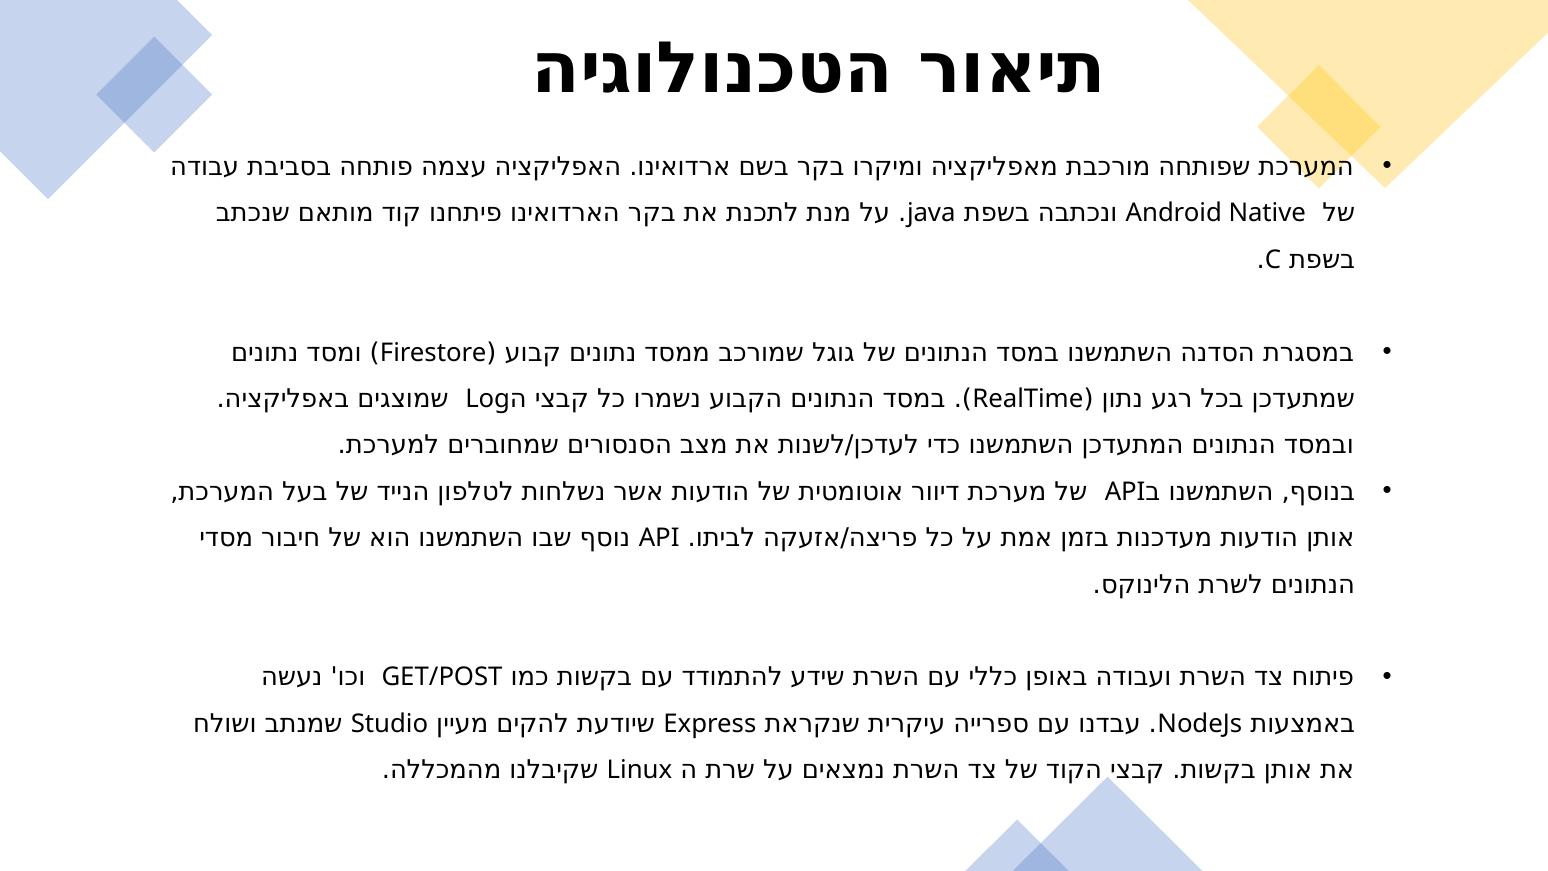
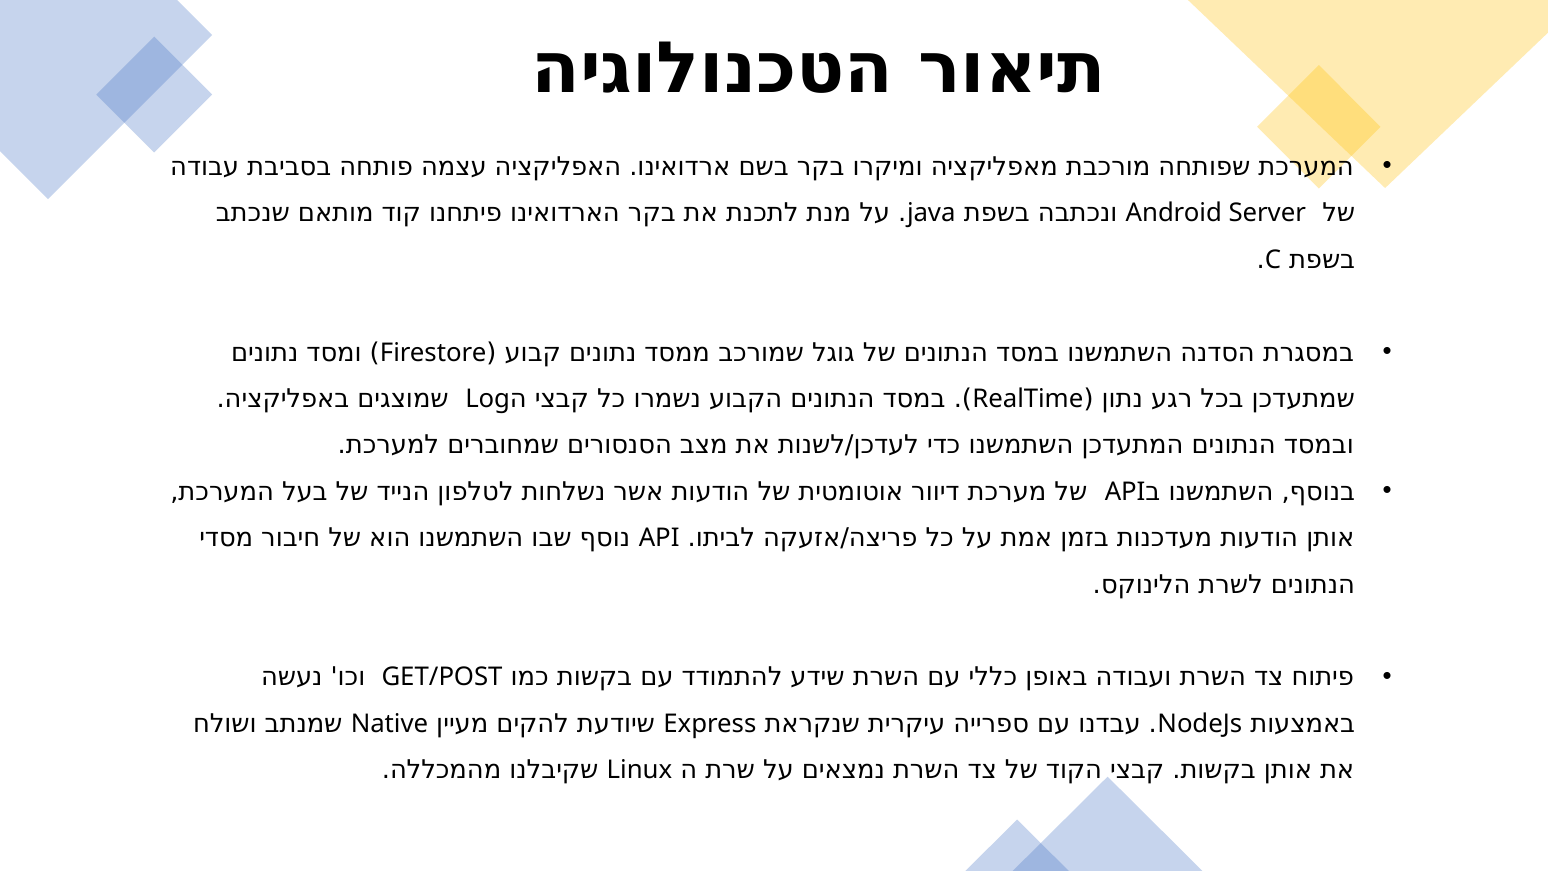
Native: Native -> Server (1267, 213)
Studio: Studio -> Native (389, 724)
